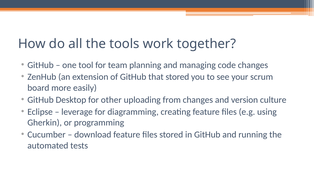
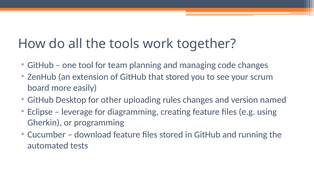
from: from -> rules (172, 100)
culture: culture -> named (273, 100)
